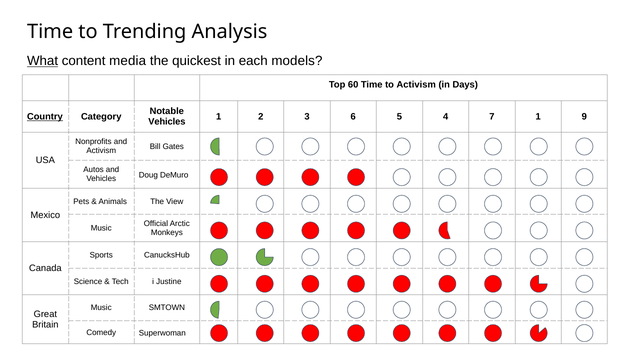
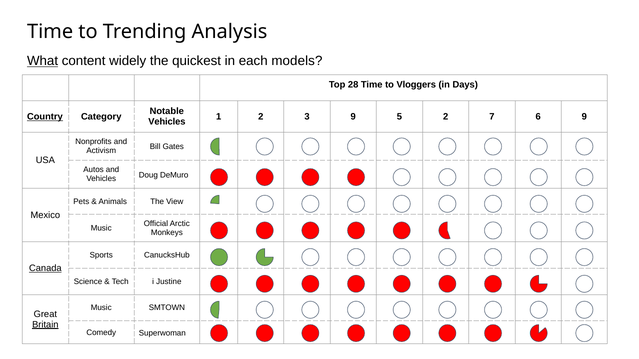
media: media -> widely (128, 61)
60: 60 -> 28 (353, 85)
to Activism: Activism -> Vloggers (416, 85)
3 6: 6 -> 9 (353, 117)
5 4: 4 -> 2 (446, 117)
7 1: 1 -> 6 (538, 117)
Canada underline: none -> present (45, 269)
Britain underline: none -> present (45, 325)
